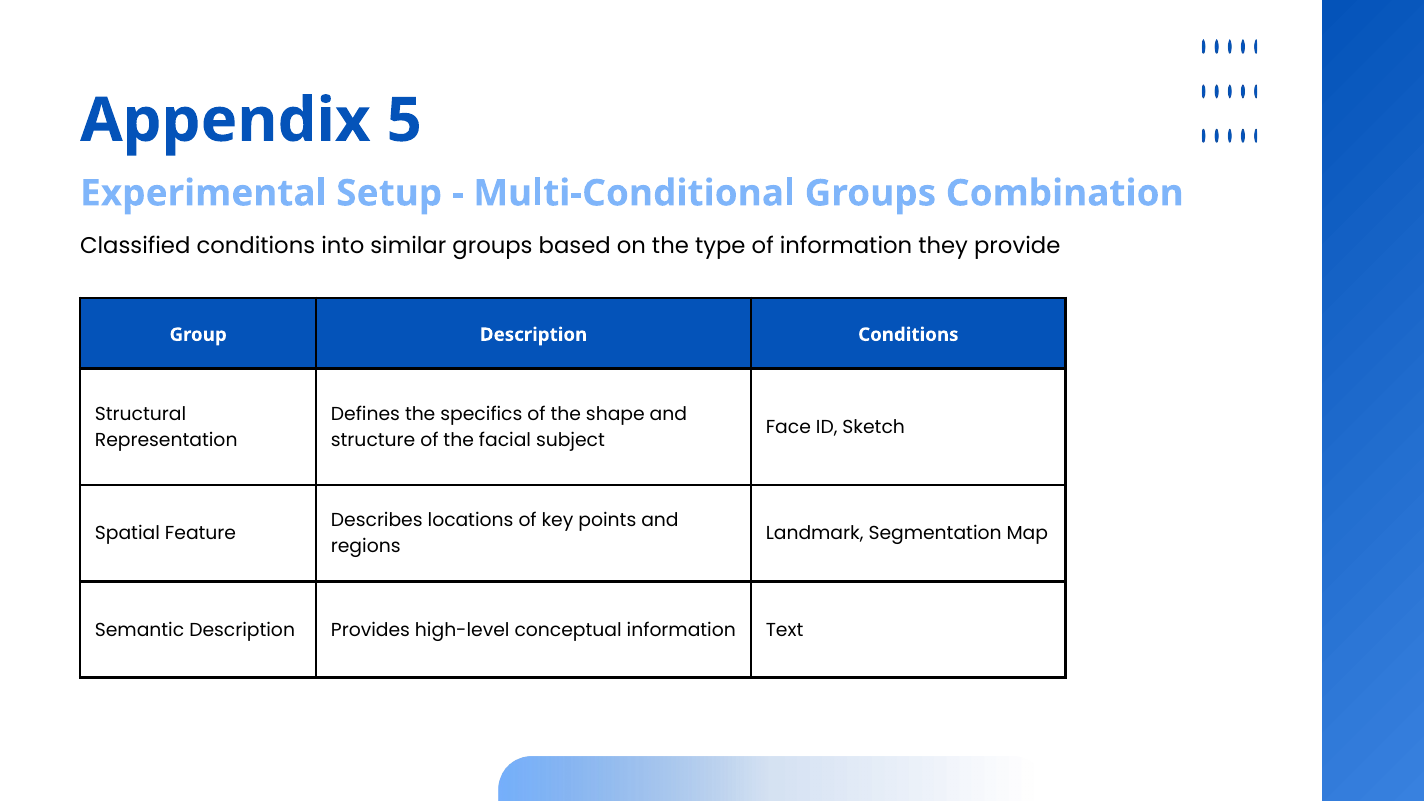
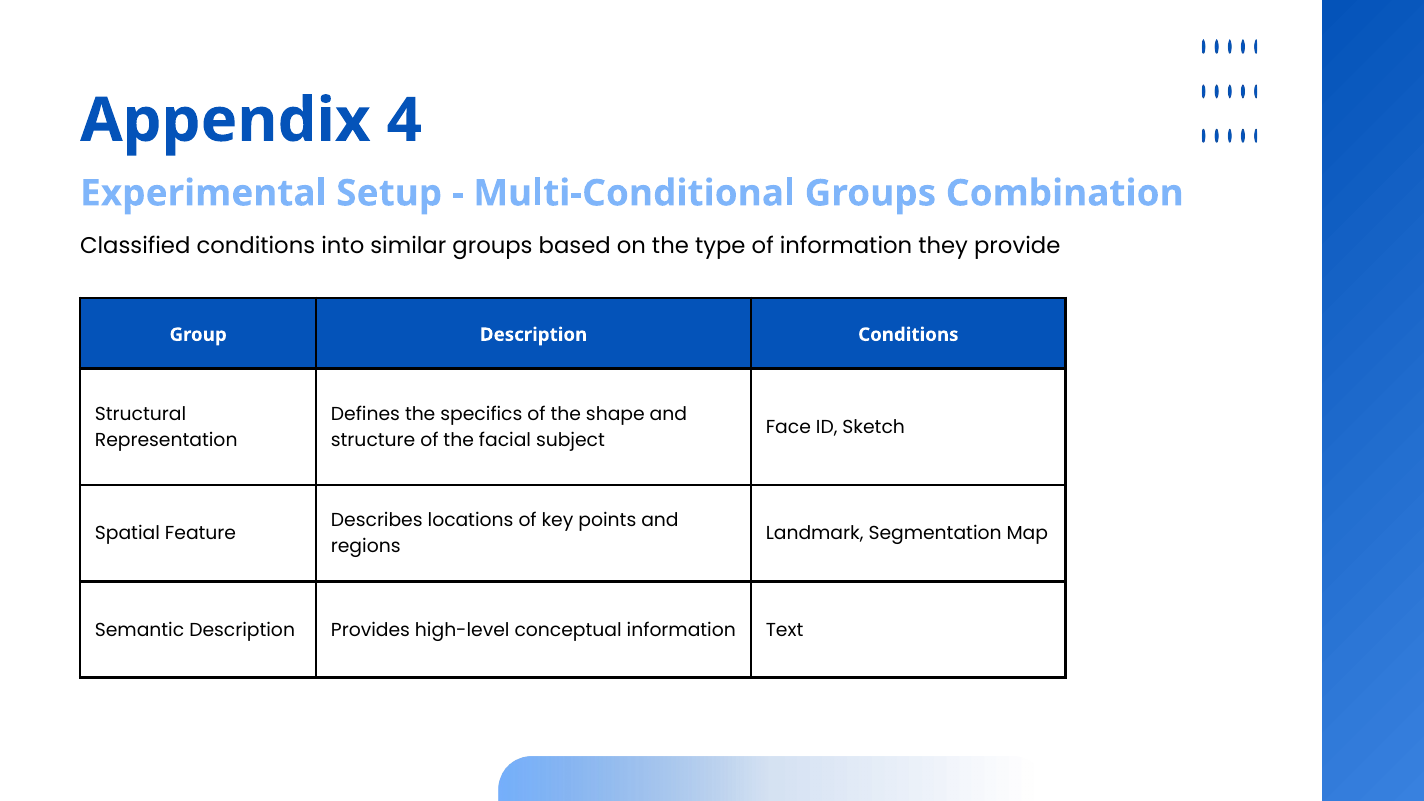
5: 5 -> 4 (404, 121)
